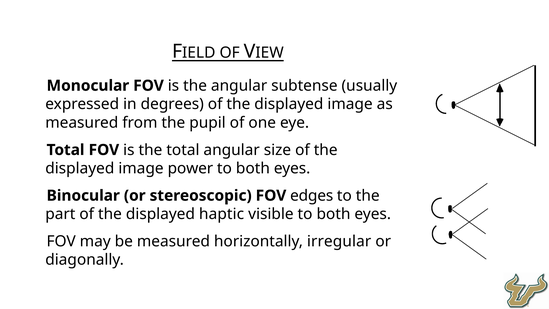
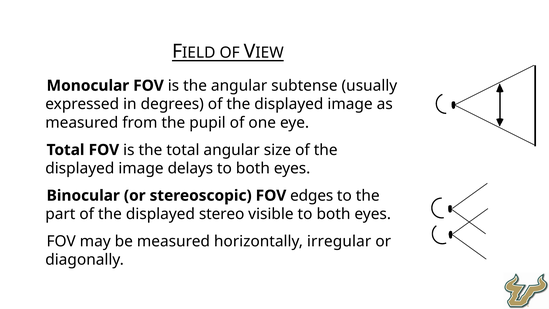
power: power -> delays (190, 168)
haptic: haptic -> stereo (222, 214)
